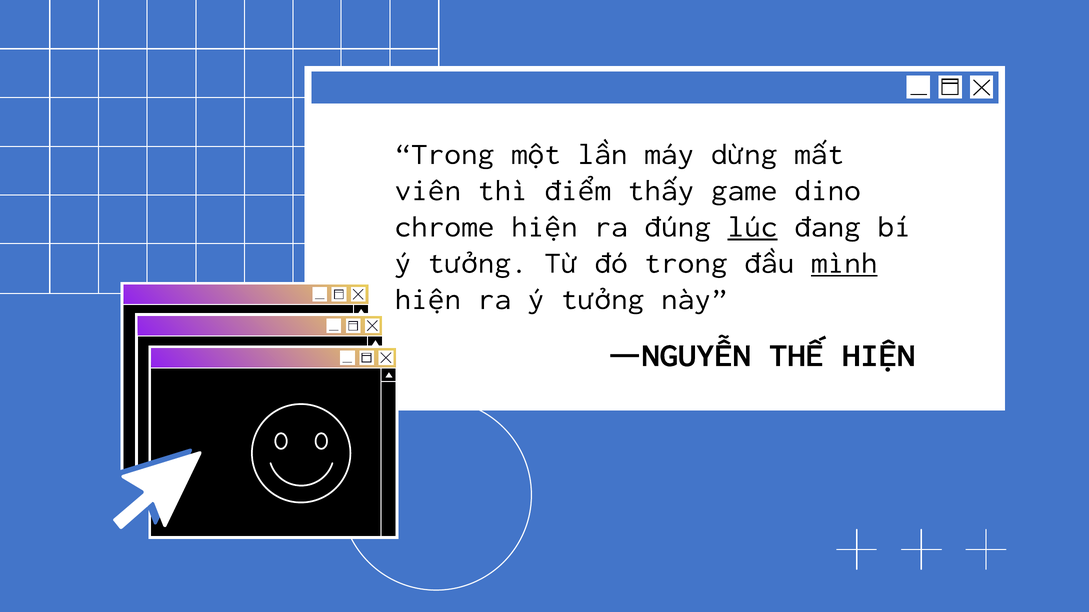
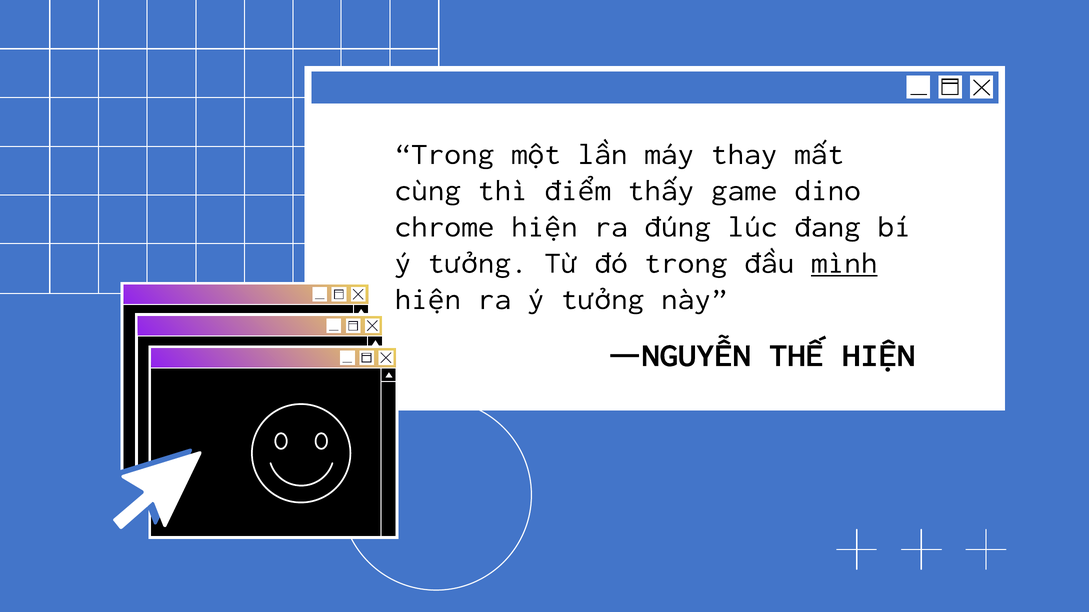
dừng: dừng -> thay (744, 154)
viên: viên -> cùng (428, 190)
lúc underline: present -> none (753, 227)
